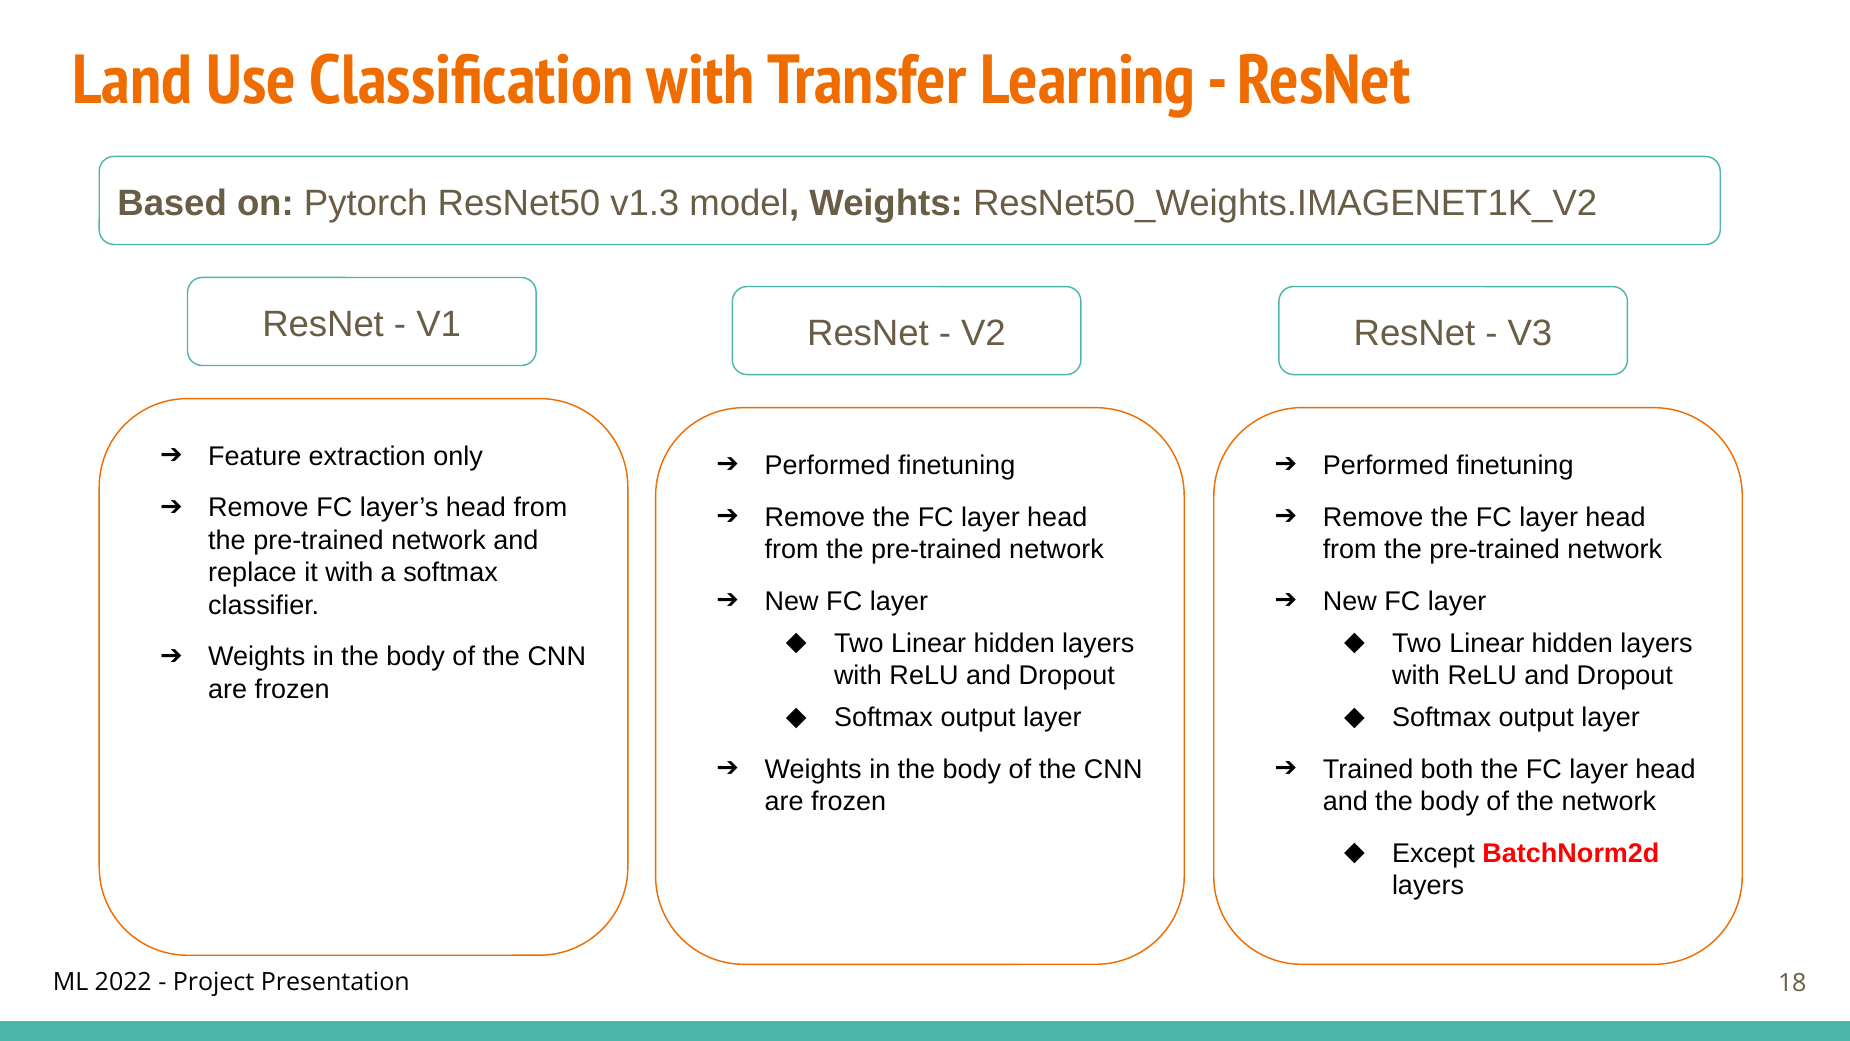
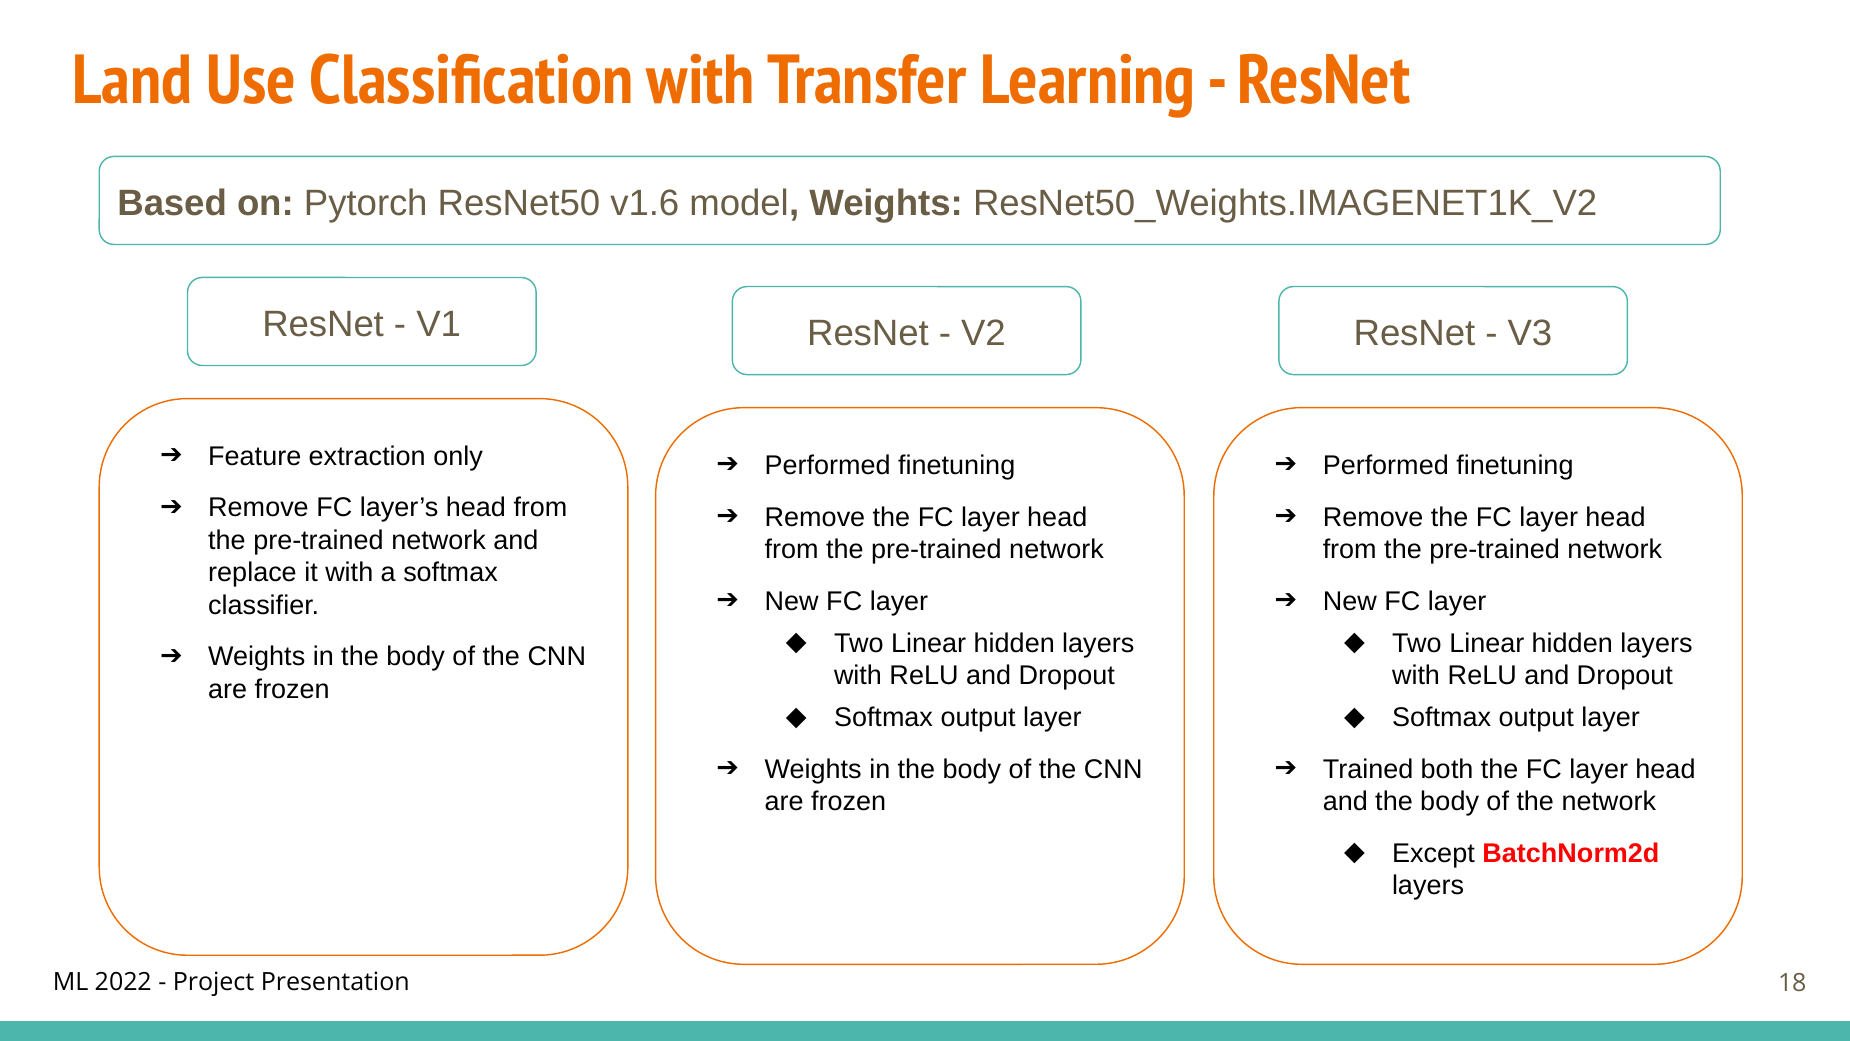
v1.3: v1.3 -> v1.6 (645, 203)
